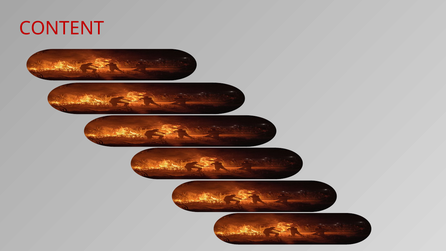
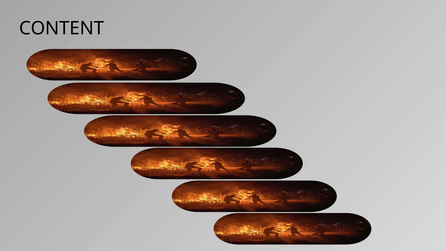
CONTENT colour: red -> black (62, 29)
